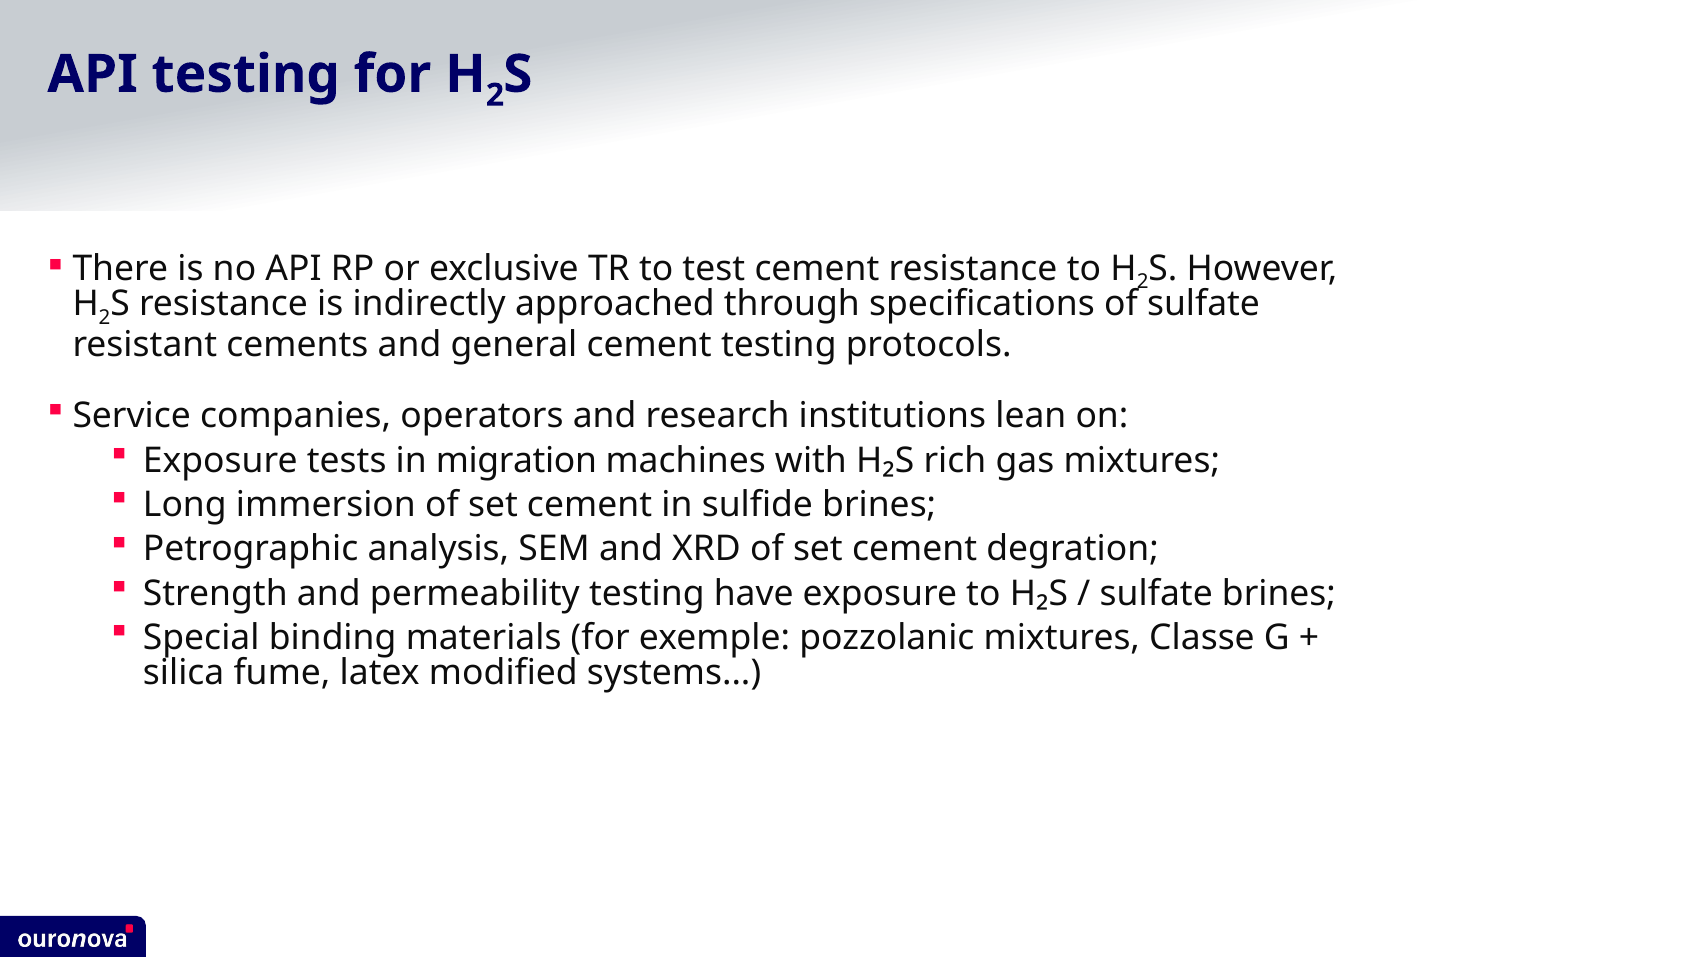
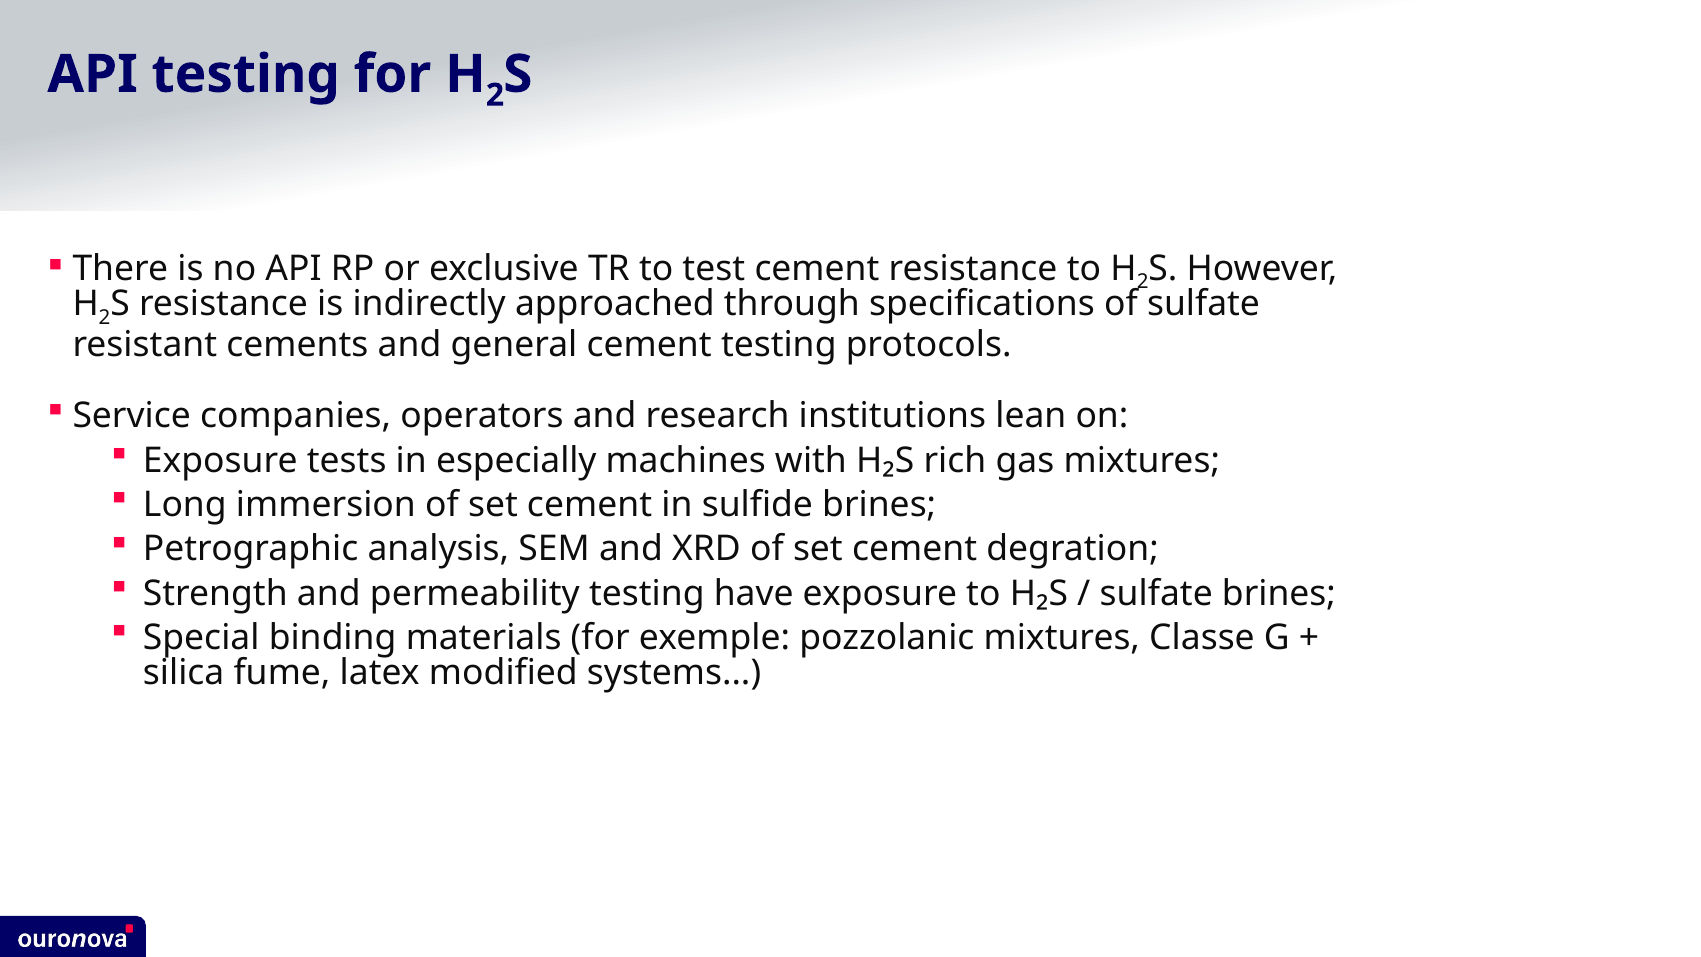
migration: migration -> especially (516, 460)
